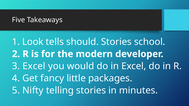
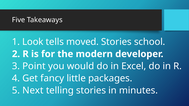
should: should -> moved (83, 42)
Excel: Excel -> Point (34, 66)
Nifty: Nifty -> Next (33, 91)
